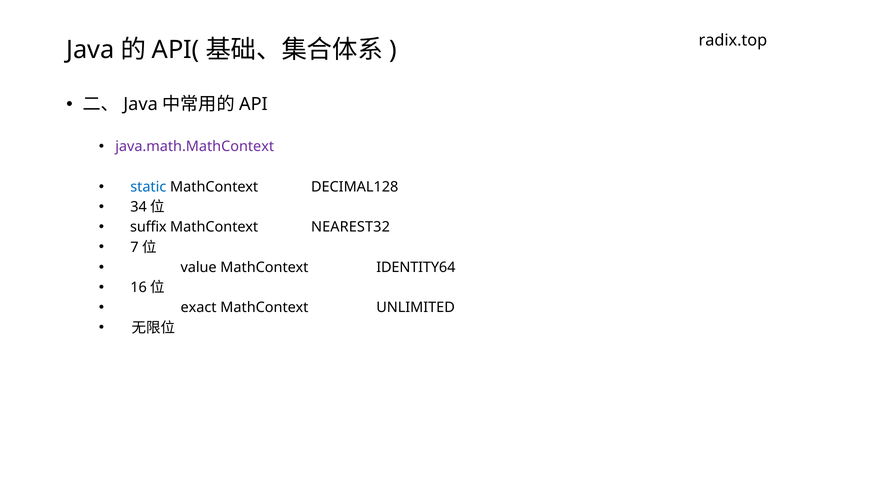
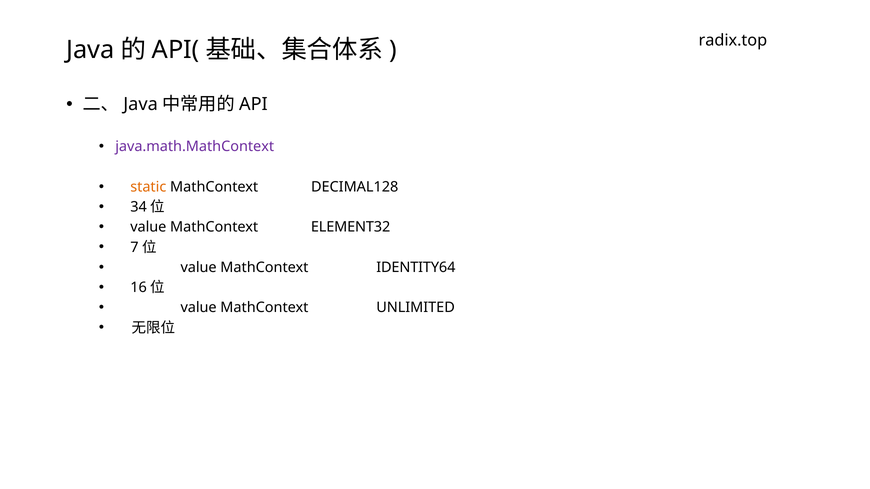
static colour: blue -> orange (148, 187)
suffix: suffix -> value (148, 227)
NEAREST32: NEAREST32 -> ELEMENT32 (351, 227)
exact: exact -> value (199, 308)
